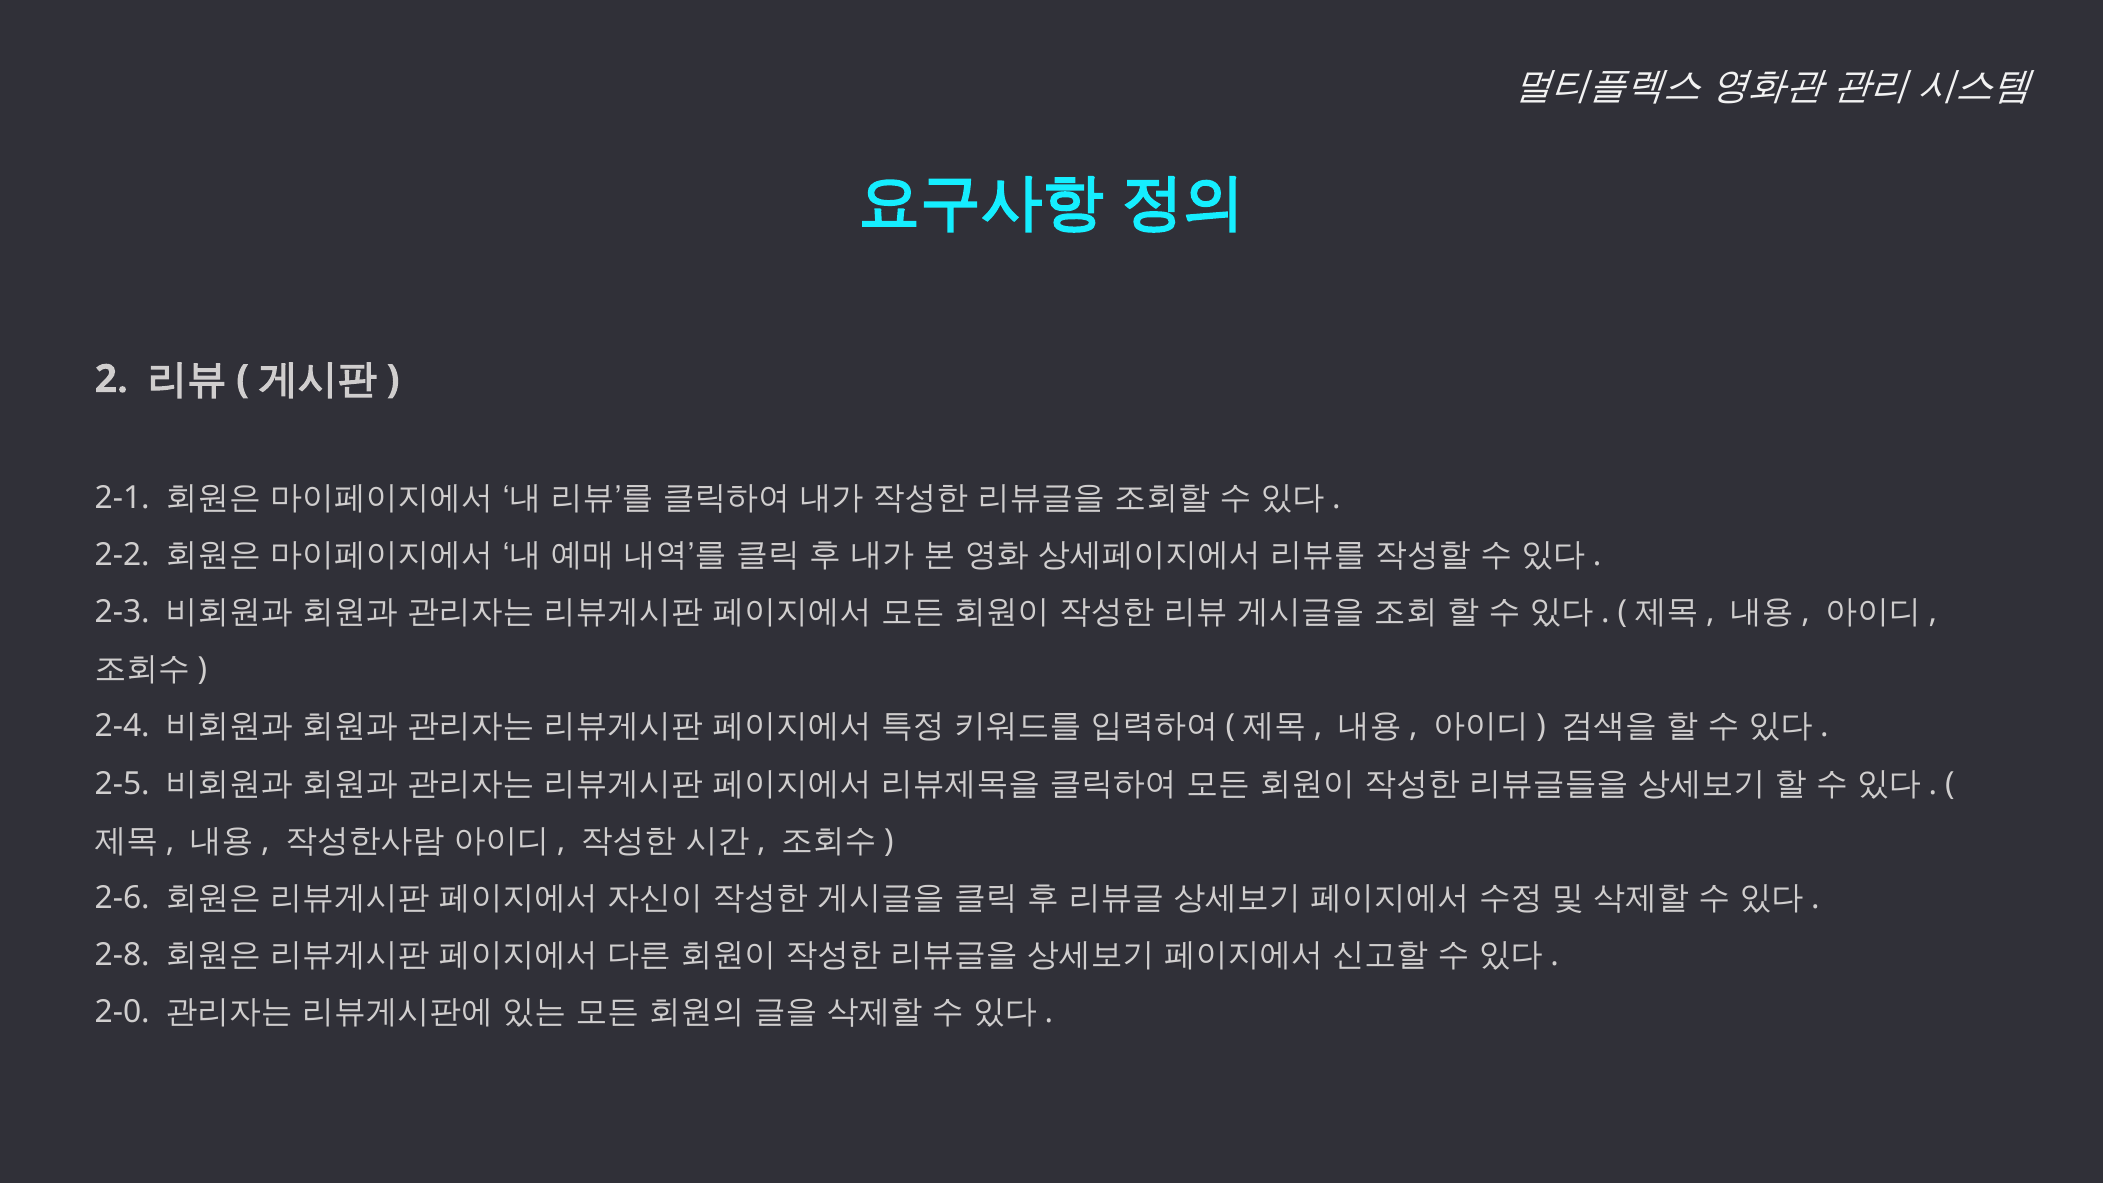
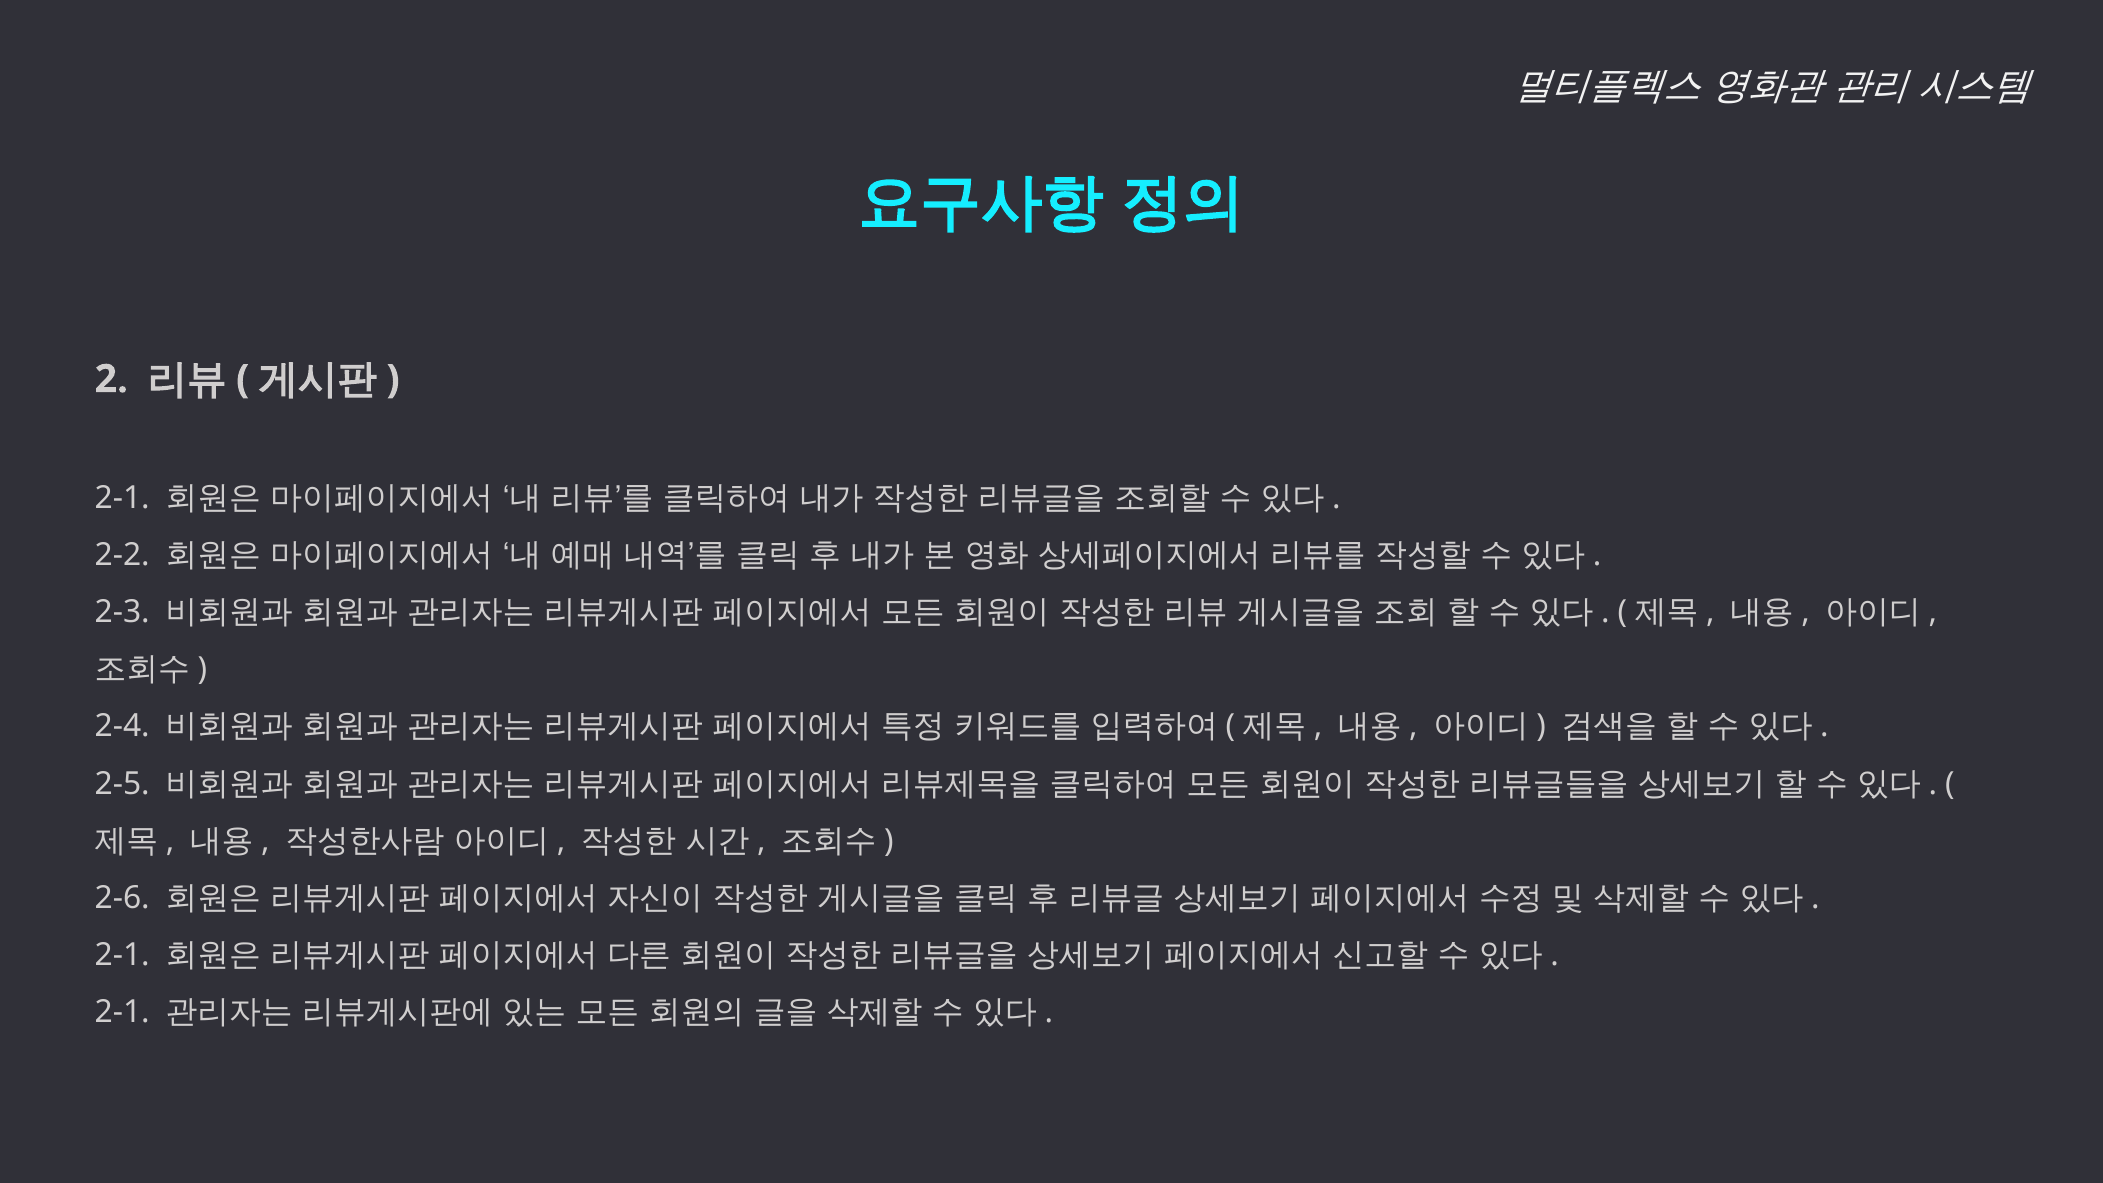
2-8: 2-8 -> 2-1 (122, 955)
2-0: 2-0 -> 2-1 (122, 1012)
